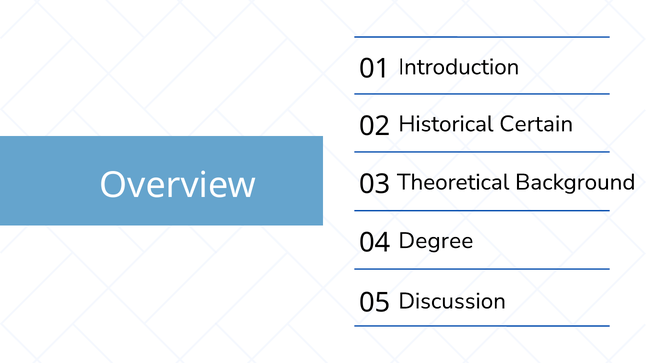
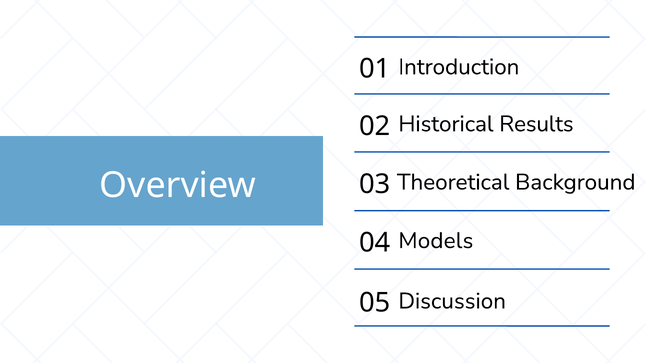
Certain: Certain -> Results (536, 124)
Degree: Degree -> Models (436, 241)
